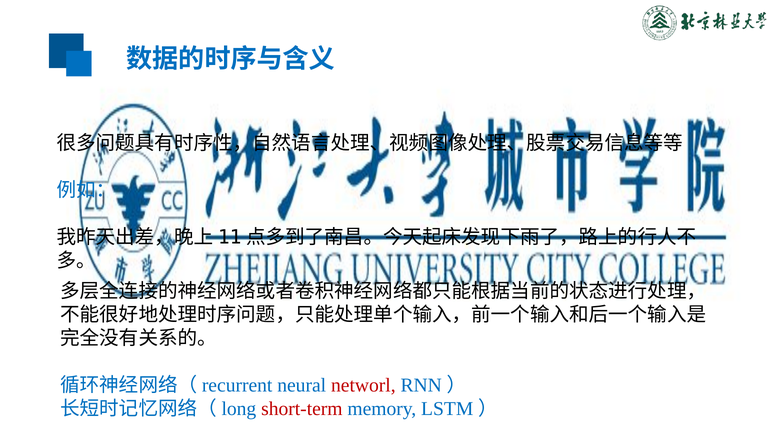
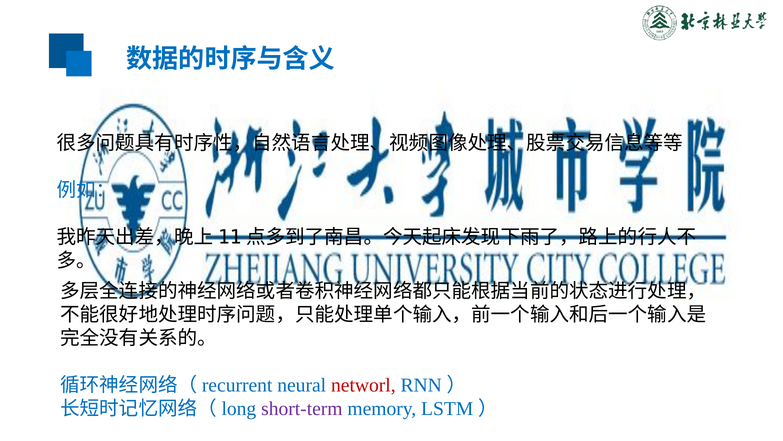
short-term colour: red -> purple (302, 408)
